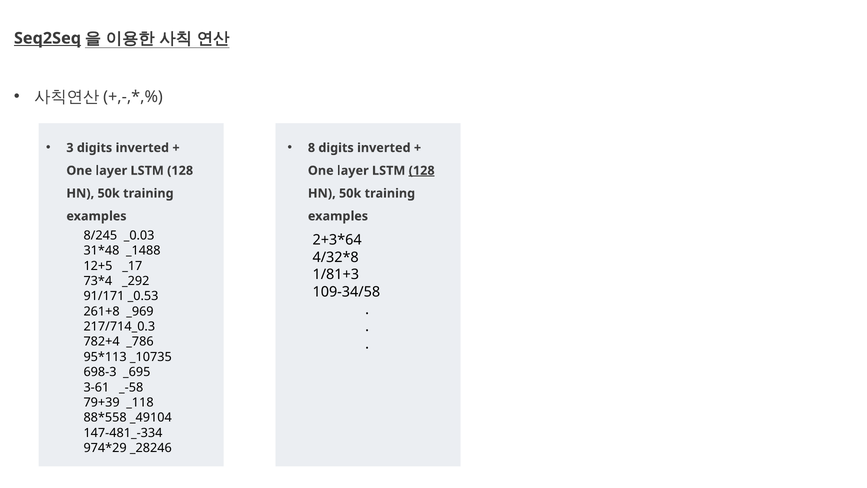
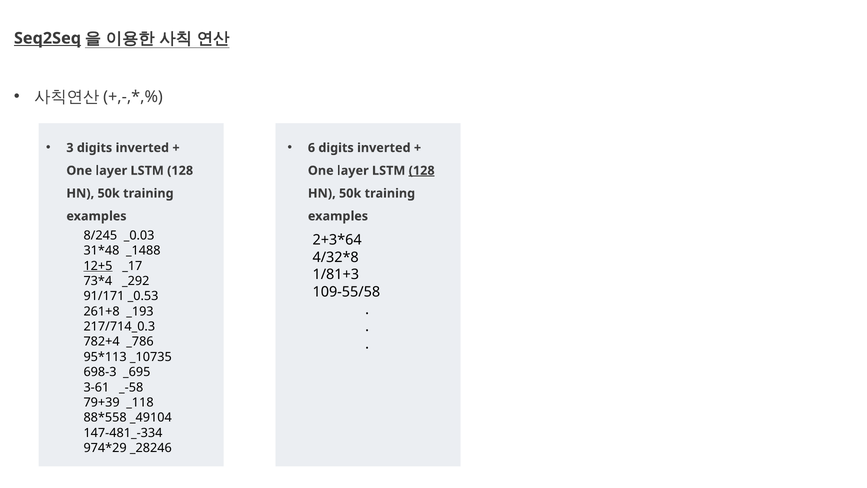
8: 8 -> 6 (311, 148)
12+5 underline: none -> present (98, 266)
109-34/58: 109-34/58 -> 109-55/58 (346, 292)
_969: _969 -> _193 (140, 311)
